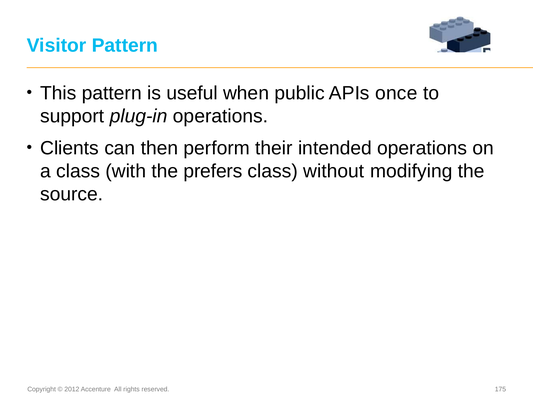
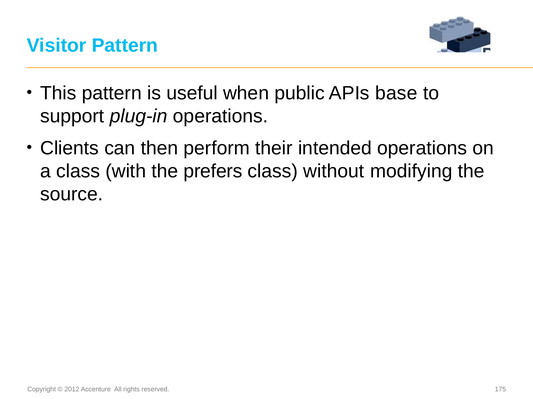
once: once -> base (396, 93)
